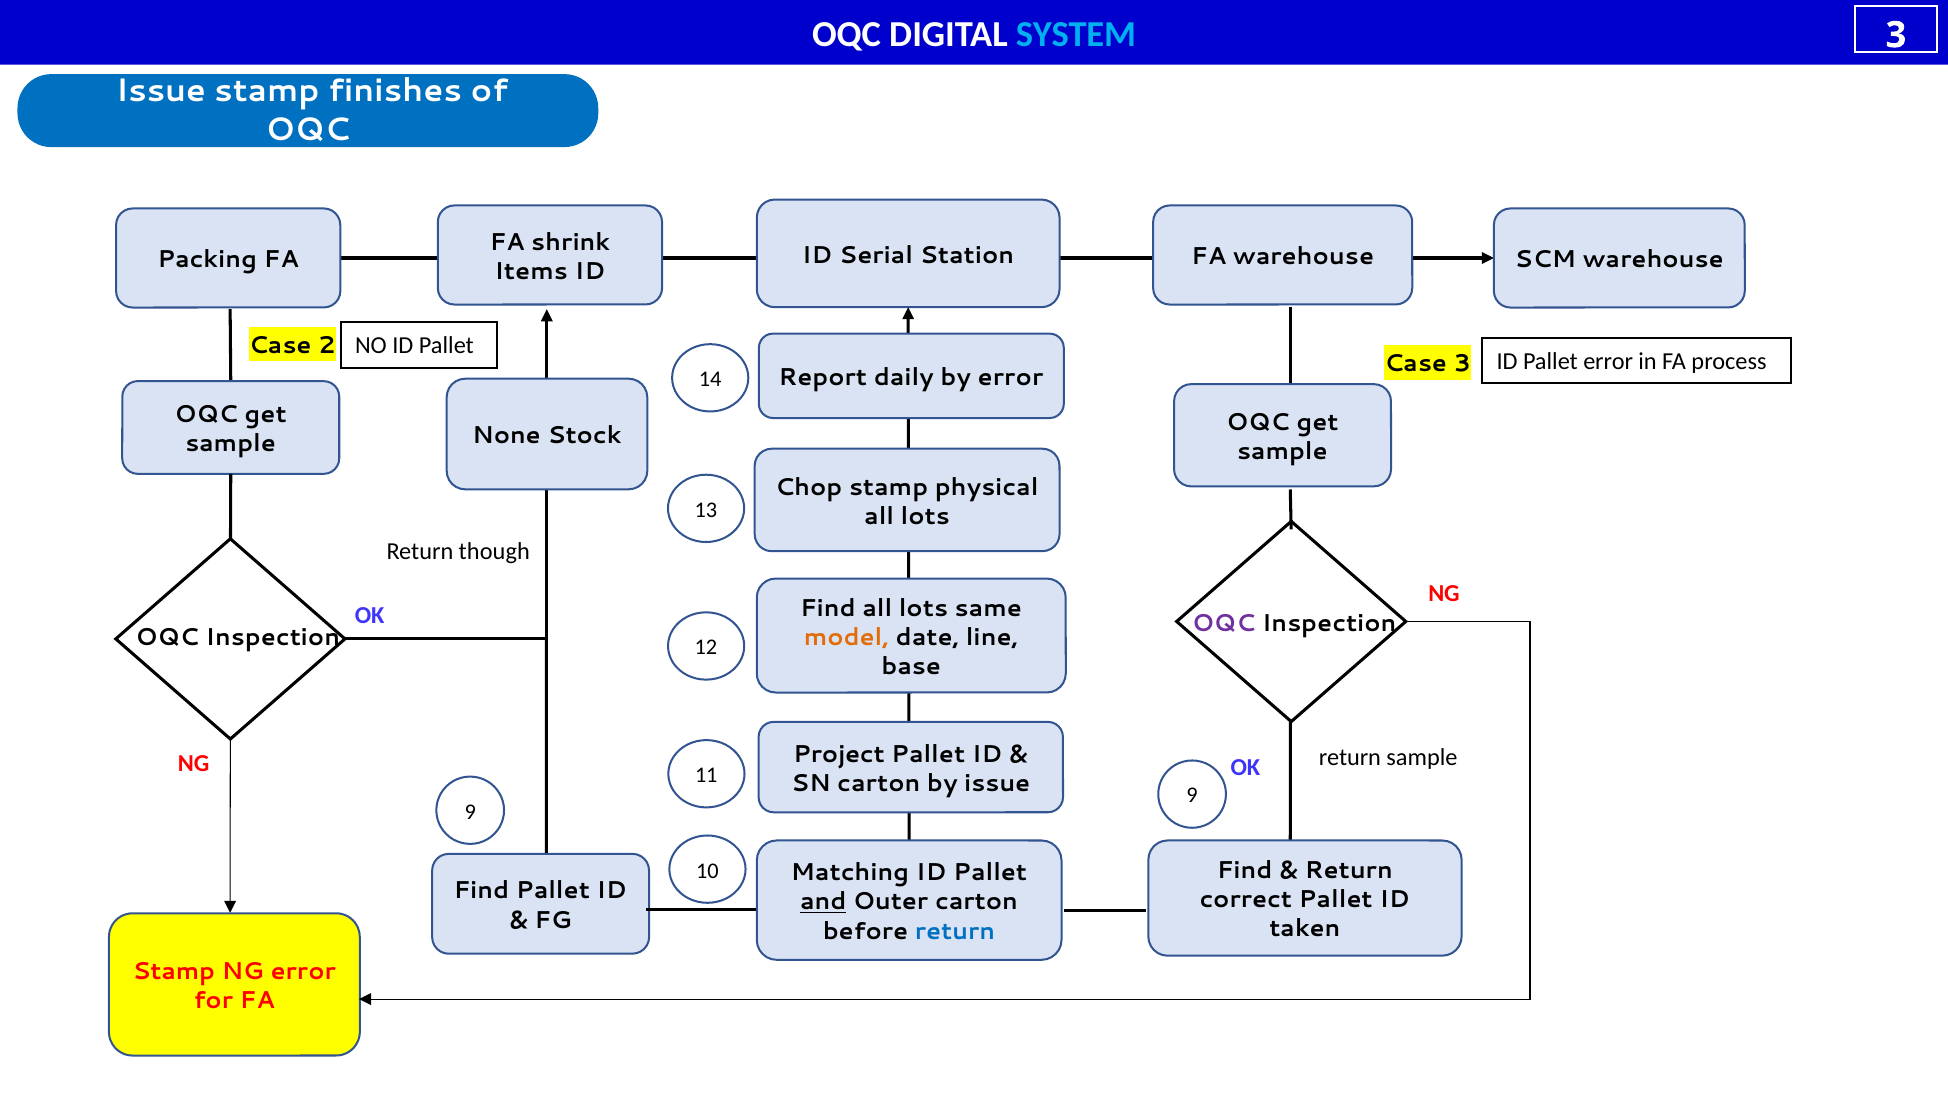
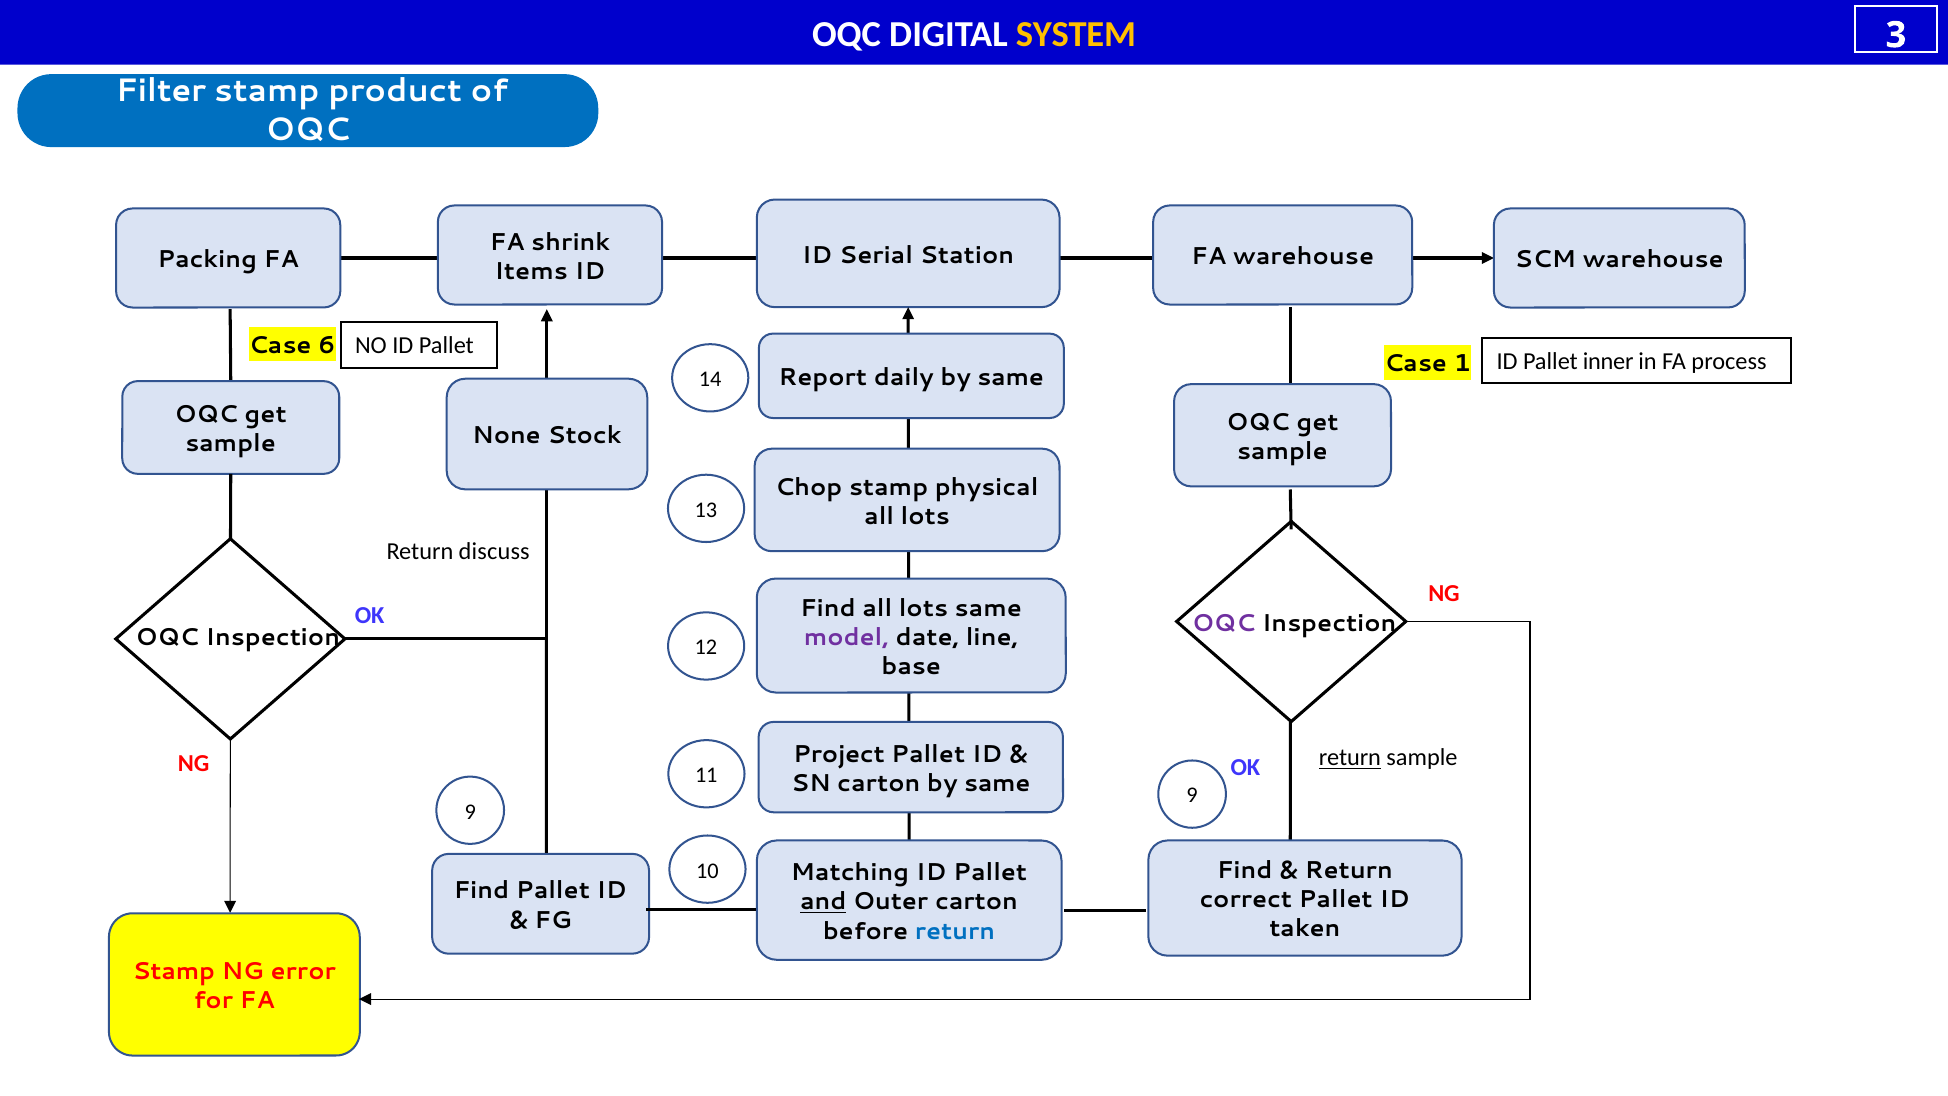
SYSTEM colour: light blue -> yellow (1076, 35)
Issue: Issue -> Filter (161, 91)
finishes: finishes -> product (395, 91)
2: 2 -> 6 (327, 345)
Pallet error: error -> inner (1608, 361)
Case 3: 3 -> 1 (1462, 364)
daily by error: error -> same (1011, 377)
though: though -> discuss (494, 552)
model colour: orange -> purple (846, 637)
return underline: none -> present (1350, 758)
carton by issue: issue -> same (997, 783)
